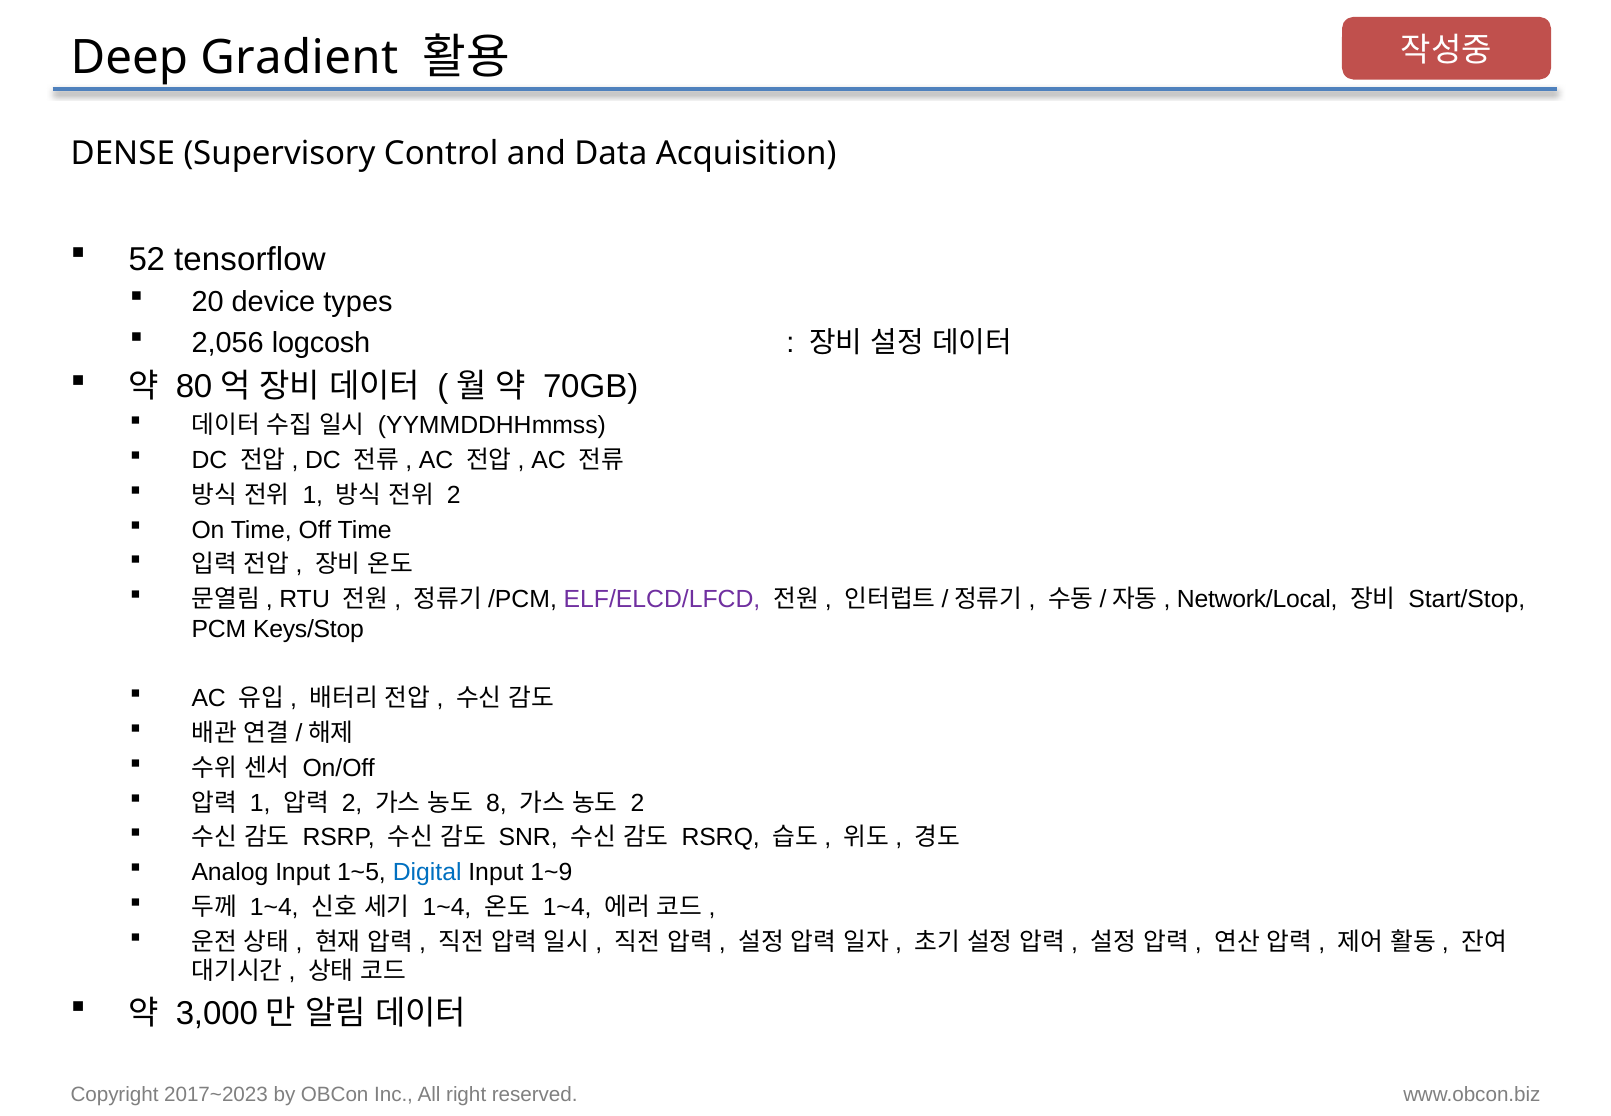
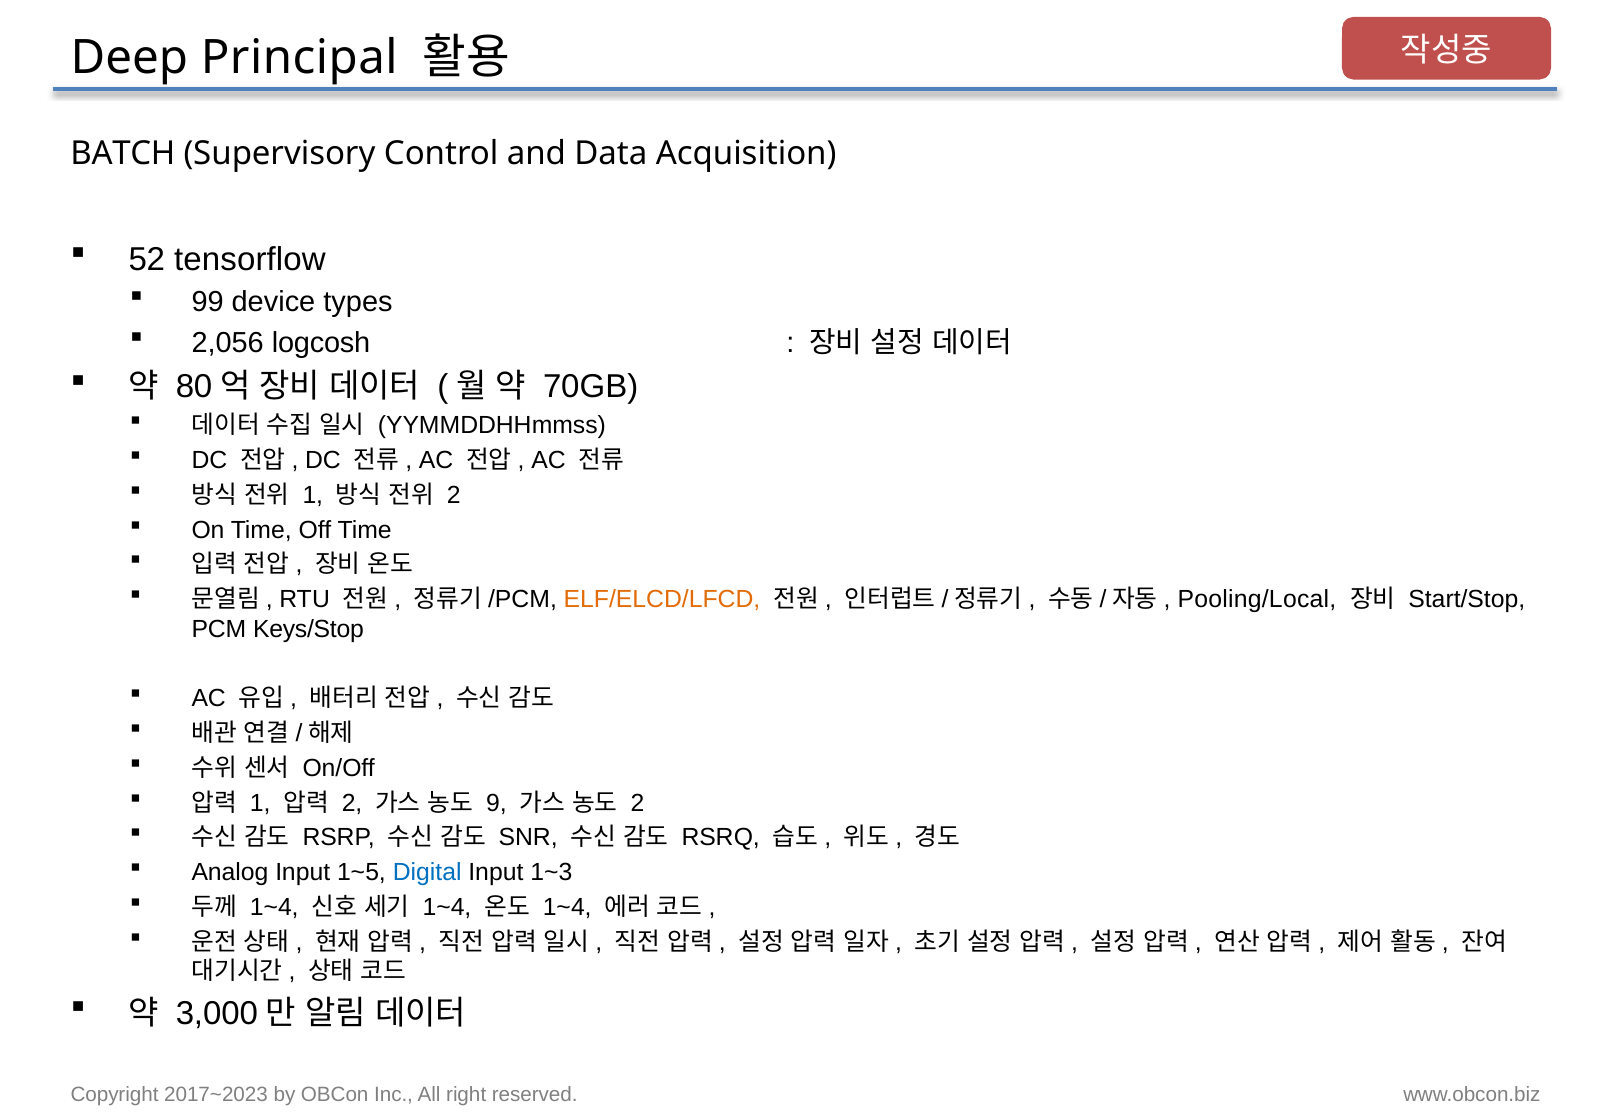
Gradient: Gradient -> Principal (299, 58)
DENSE: DENSE -> BATCH (123, 154)
20: 20 -> 99 (208, 302)
ELF/ELCD/LFCD colour: purple -> orange (662, 599)
Network/Local: Network/Local -> Pooling/Local (1257, 599)
8: 8 -> 9 (496, 802)
1~9: 1~9 -> 1~3 (551, 872)
